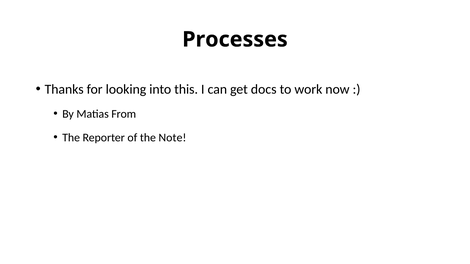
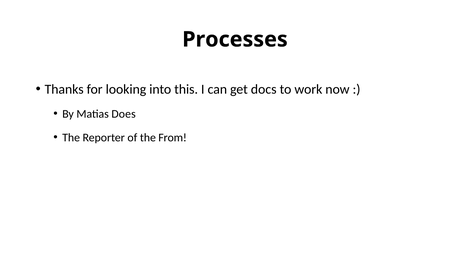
From: From -> Does (124, 114)
Note: Note -> From (173, 138)
